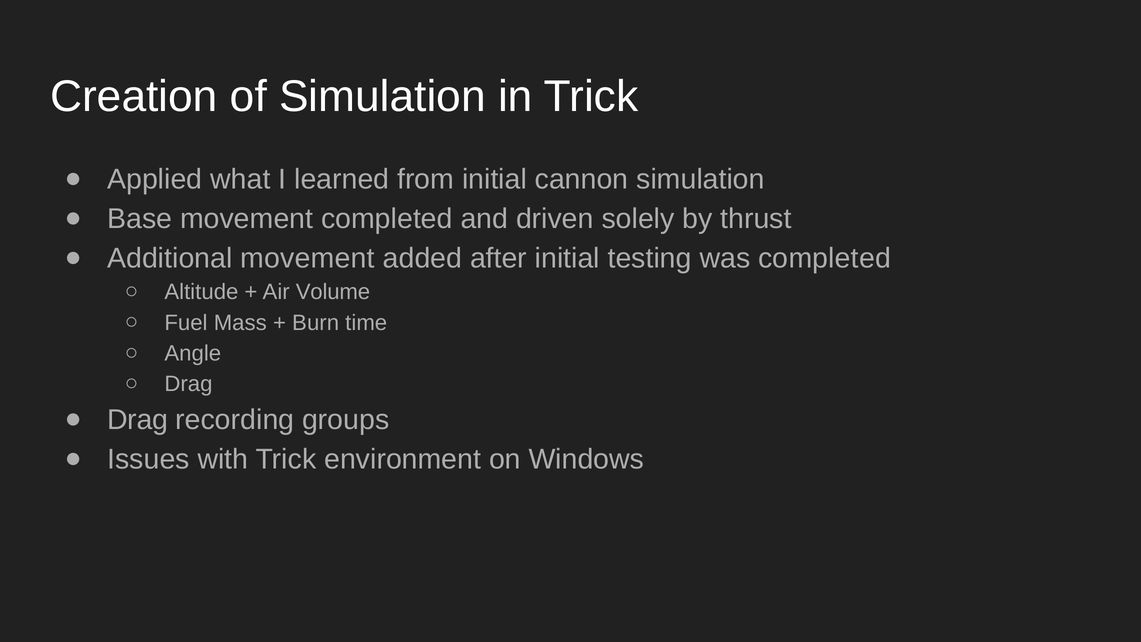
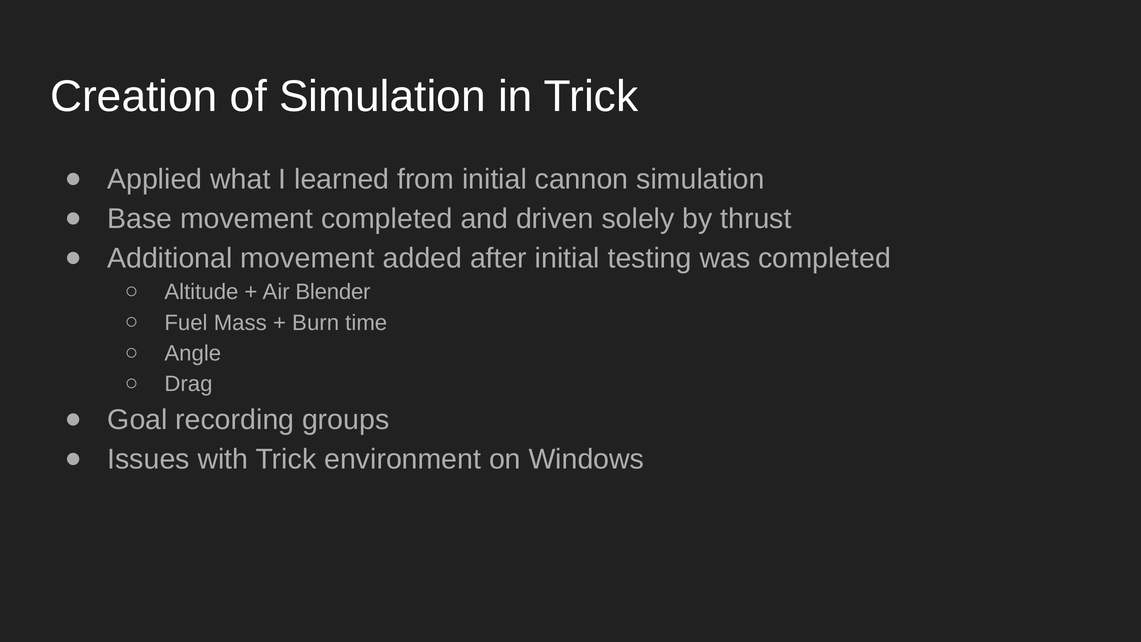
Volume: Volume -> Blender (333, 292)
Drag: Drag -> Goal (137, 420)
